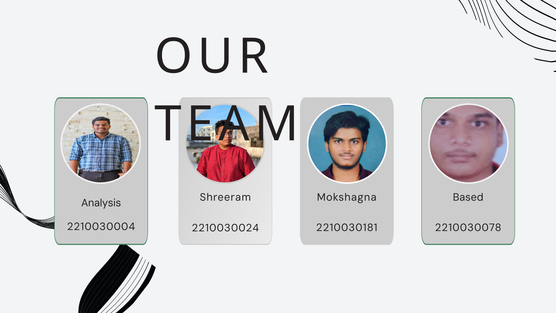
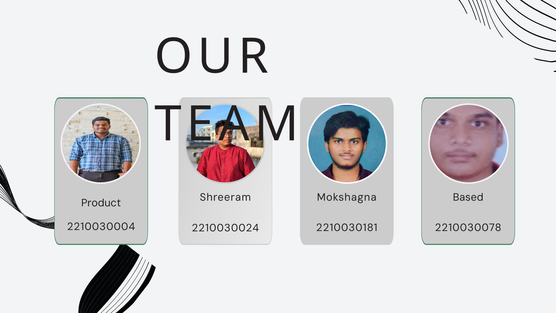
Analysis: Analysis -> Product (101, 203)
